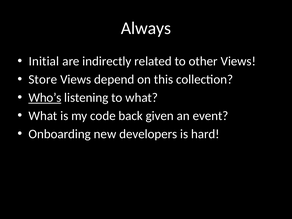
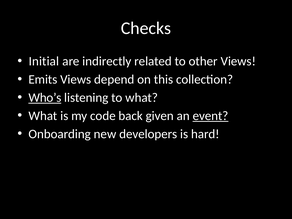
Always: Always -> Checks (146, 28)
Store: Store -> Emits (43, 79)
event underline: none -> present (211, 116)
